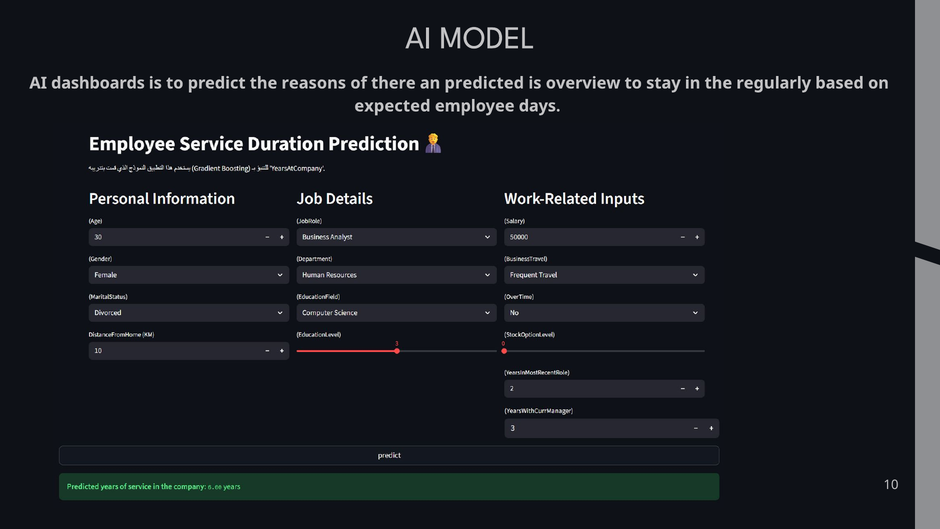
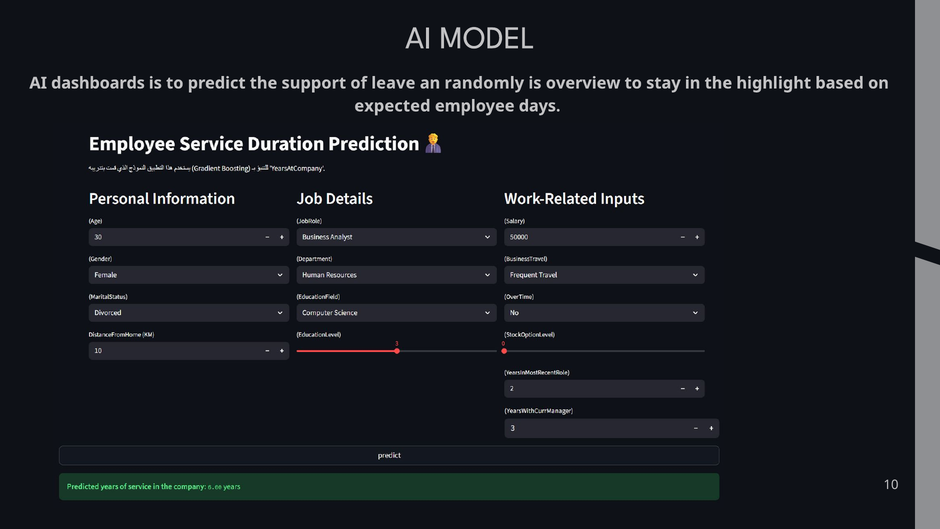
reasons: reasons -> support (314, 83)
there: there -> leave (393, 83)
predicted: predicted -> randomly (484, 83)
regularly: regularly -> highlight (774, 83)
